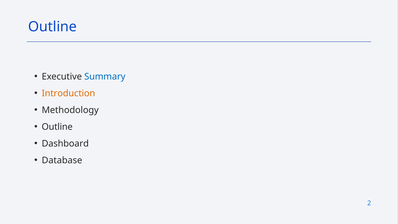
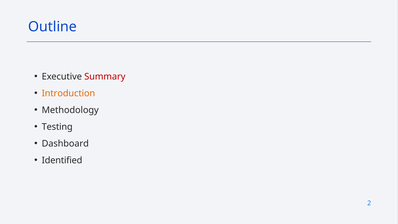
Summary colour: blue -> red (105, 77)
Outline: Outline -> Testing (57, 127)
Database: Database -> Identified (62, 160)
